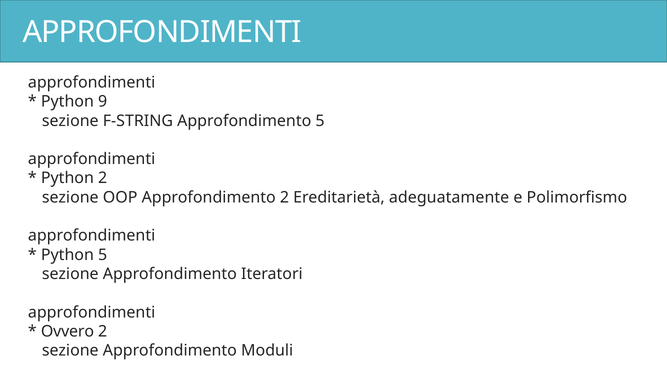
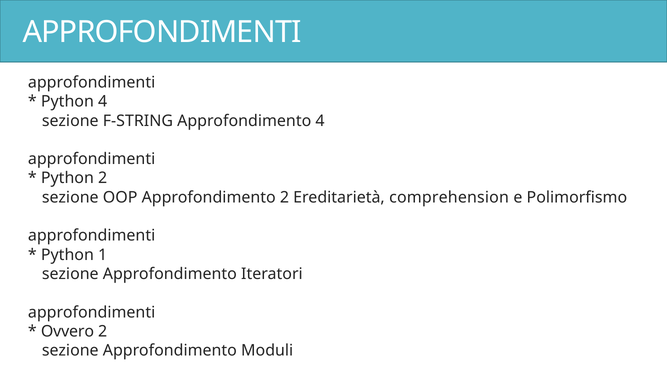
Python 9: 9 -> 4 (103, 102)
Approfondimento 5: 5 -> 4 (320, 121)
adeguatamente: adeguatamente -> comprehension (449, 197)
Python 5: 5 -> 1 (103, 255)
